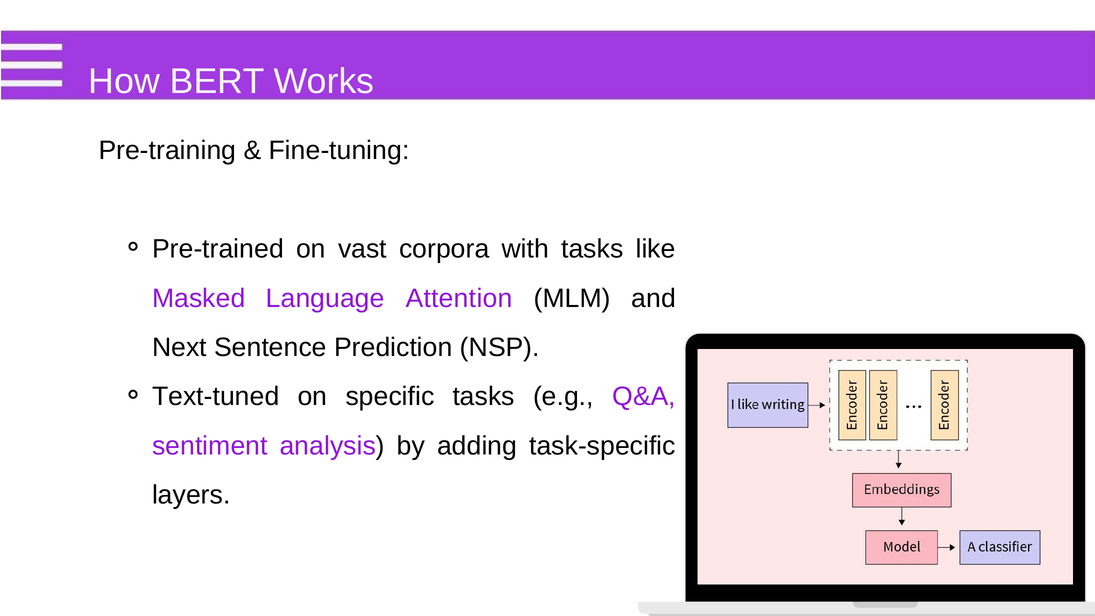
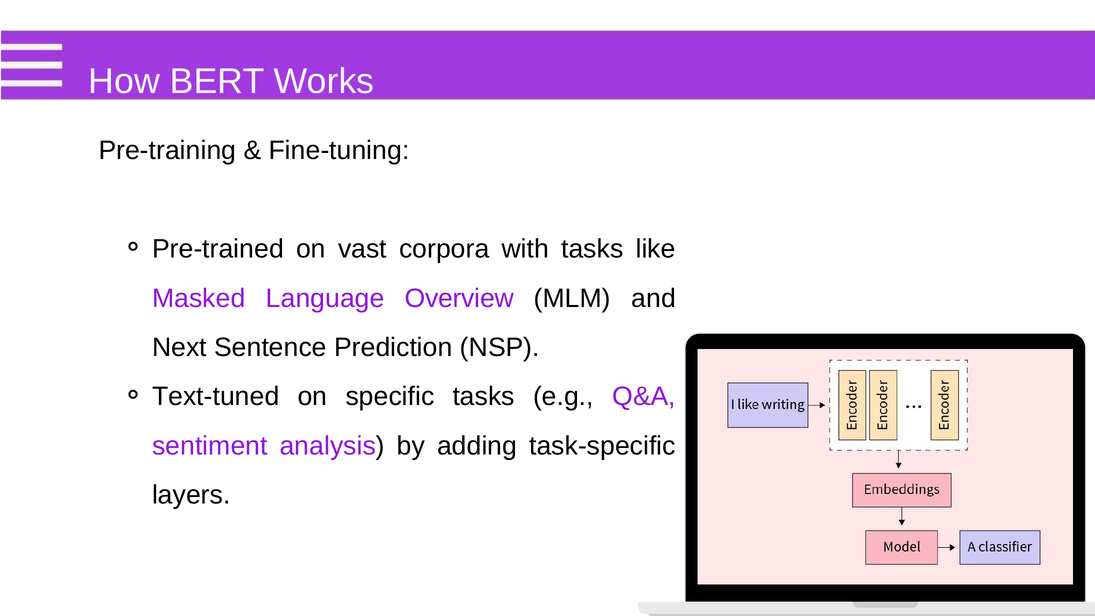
Attention: Attention -> Overview (459, 298)
